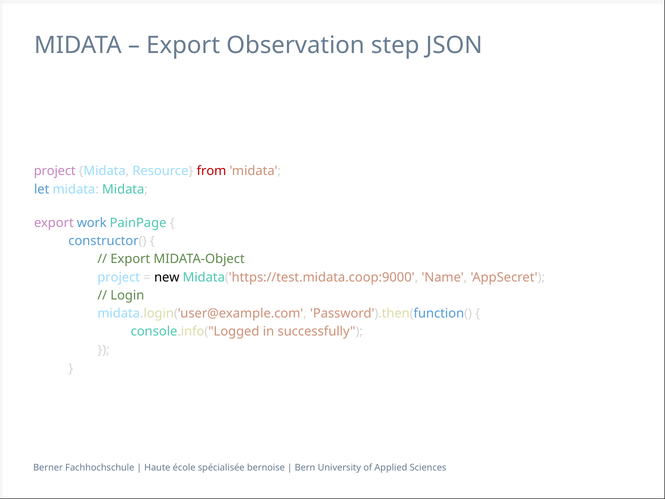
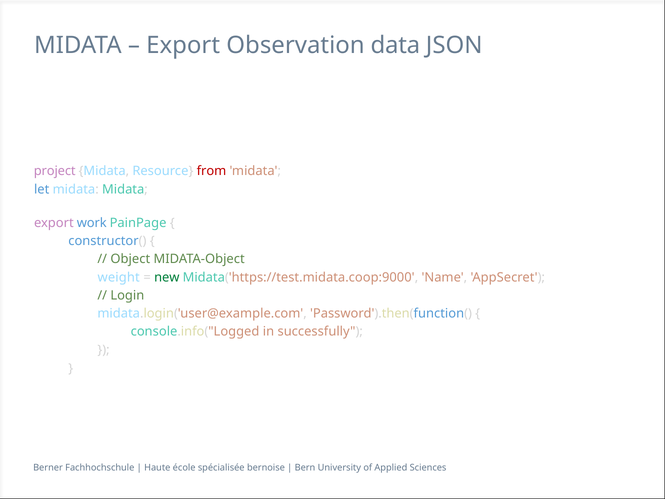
step: step -> data (395, 46)
Export: Export -> Object (130, 259)
project: project -> weight (119, 277)
new colour: black -> green (167, 277)
